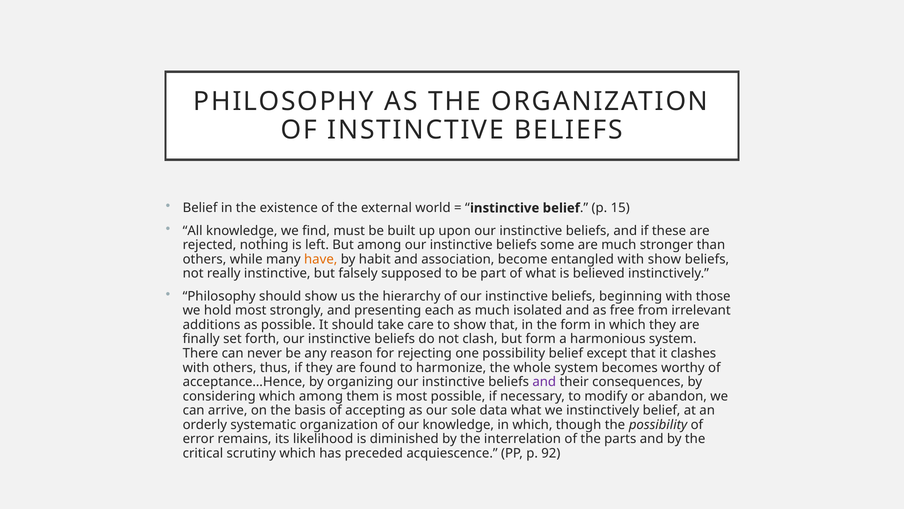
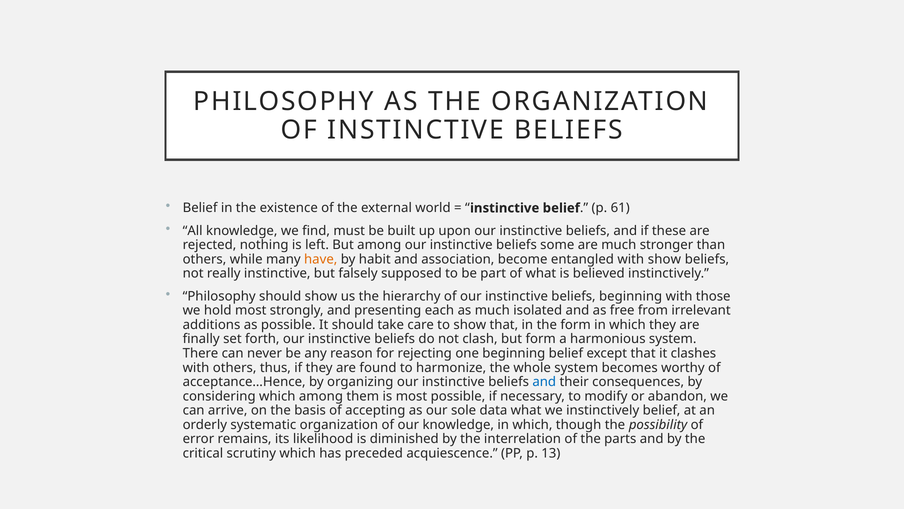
15: 15 -> 61 (620, 208)
one possibility: possibility -> beginning (514, 353)
and colour: purple -> blue (544, 382)
92: 92 -> 13 (551, 453)
